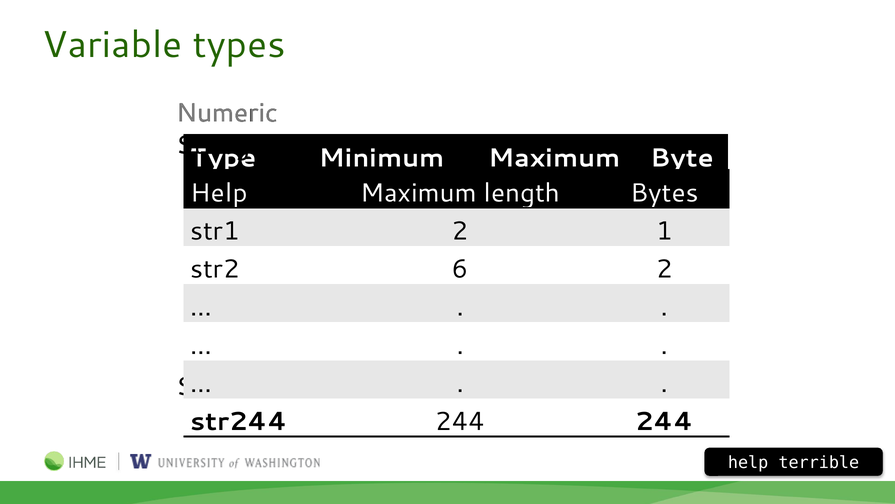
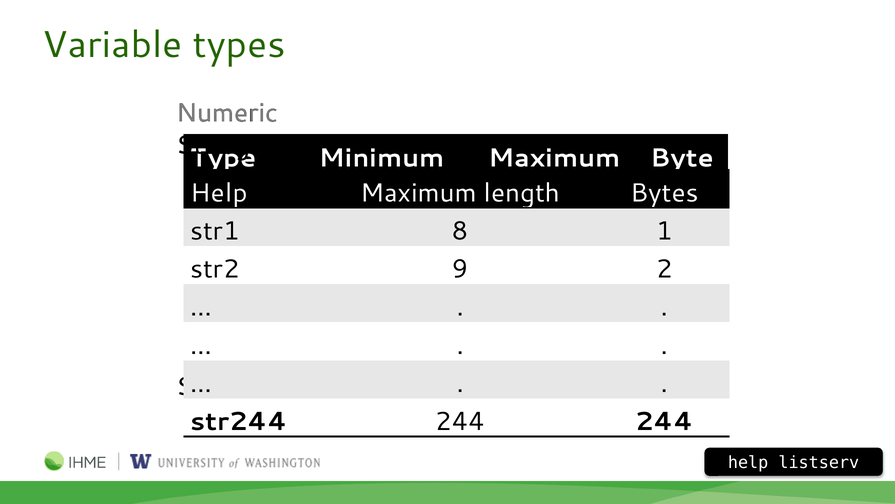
2: 2 -> 8 (460, 231)
6: 6 -> 9 (460, 269)
terrible: terrible -> listserv (819, 462)
